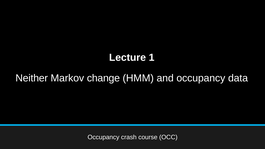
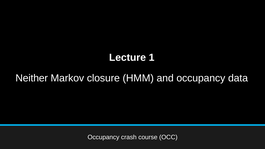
change: change -> closure (103, 78)
